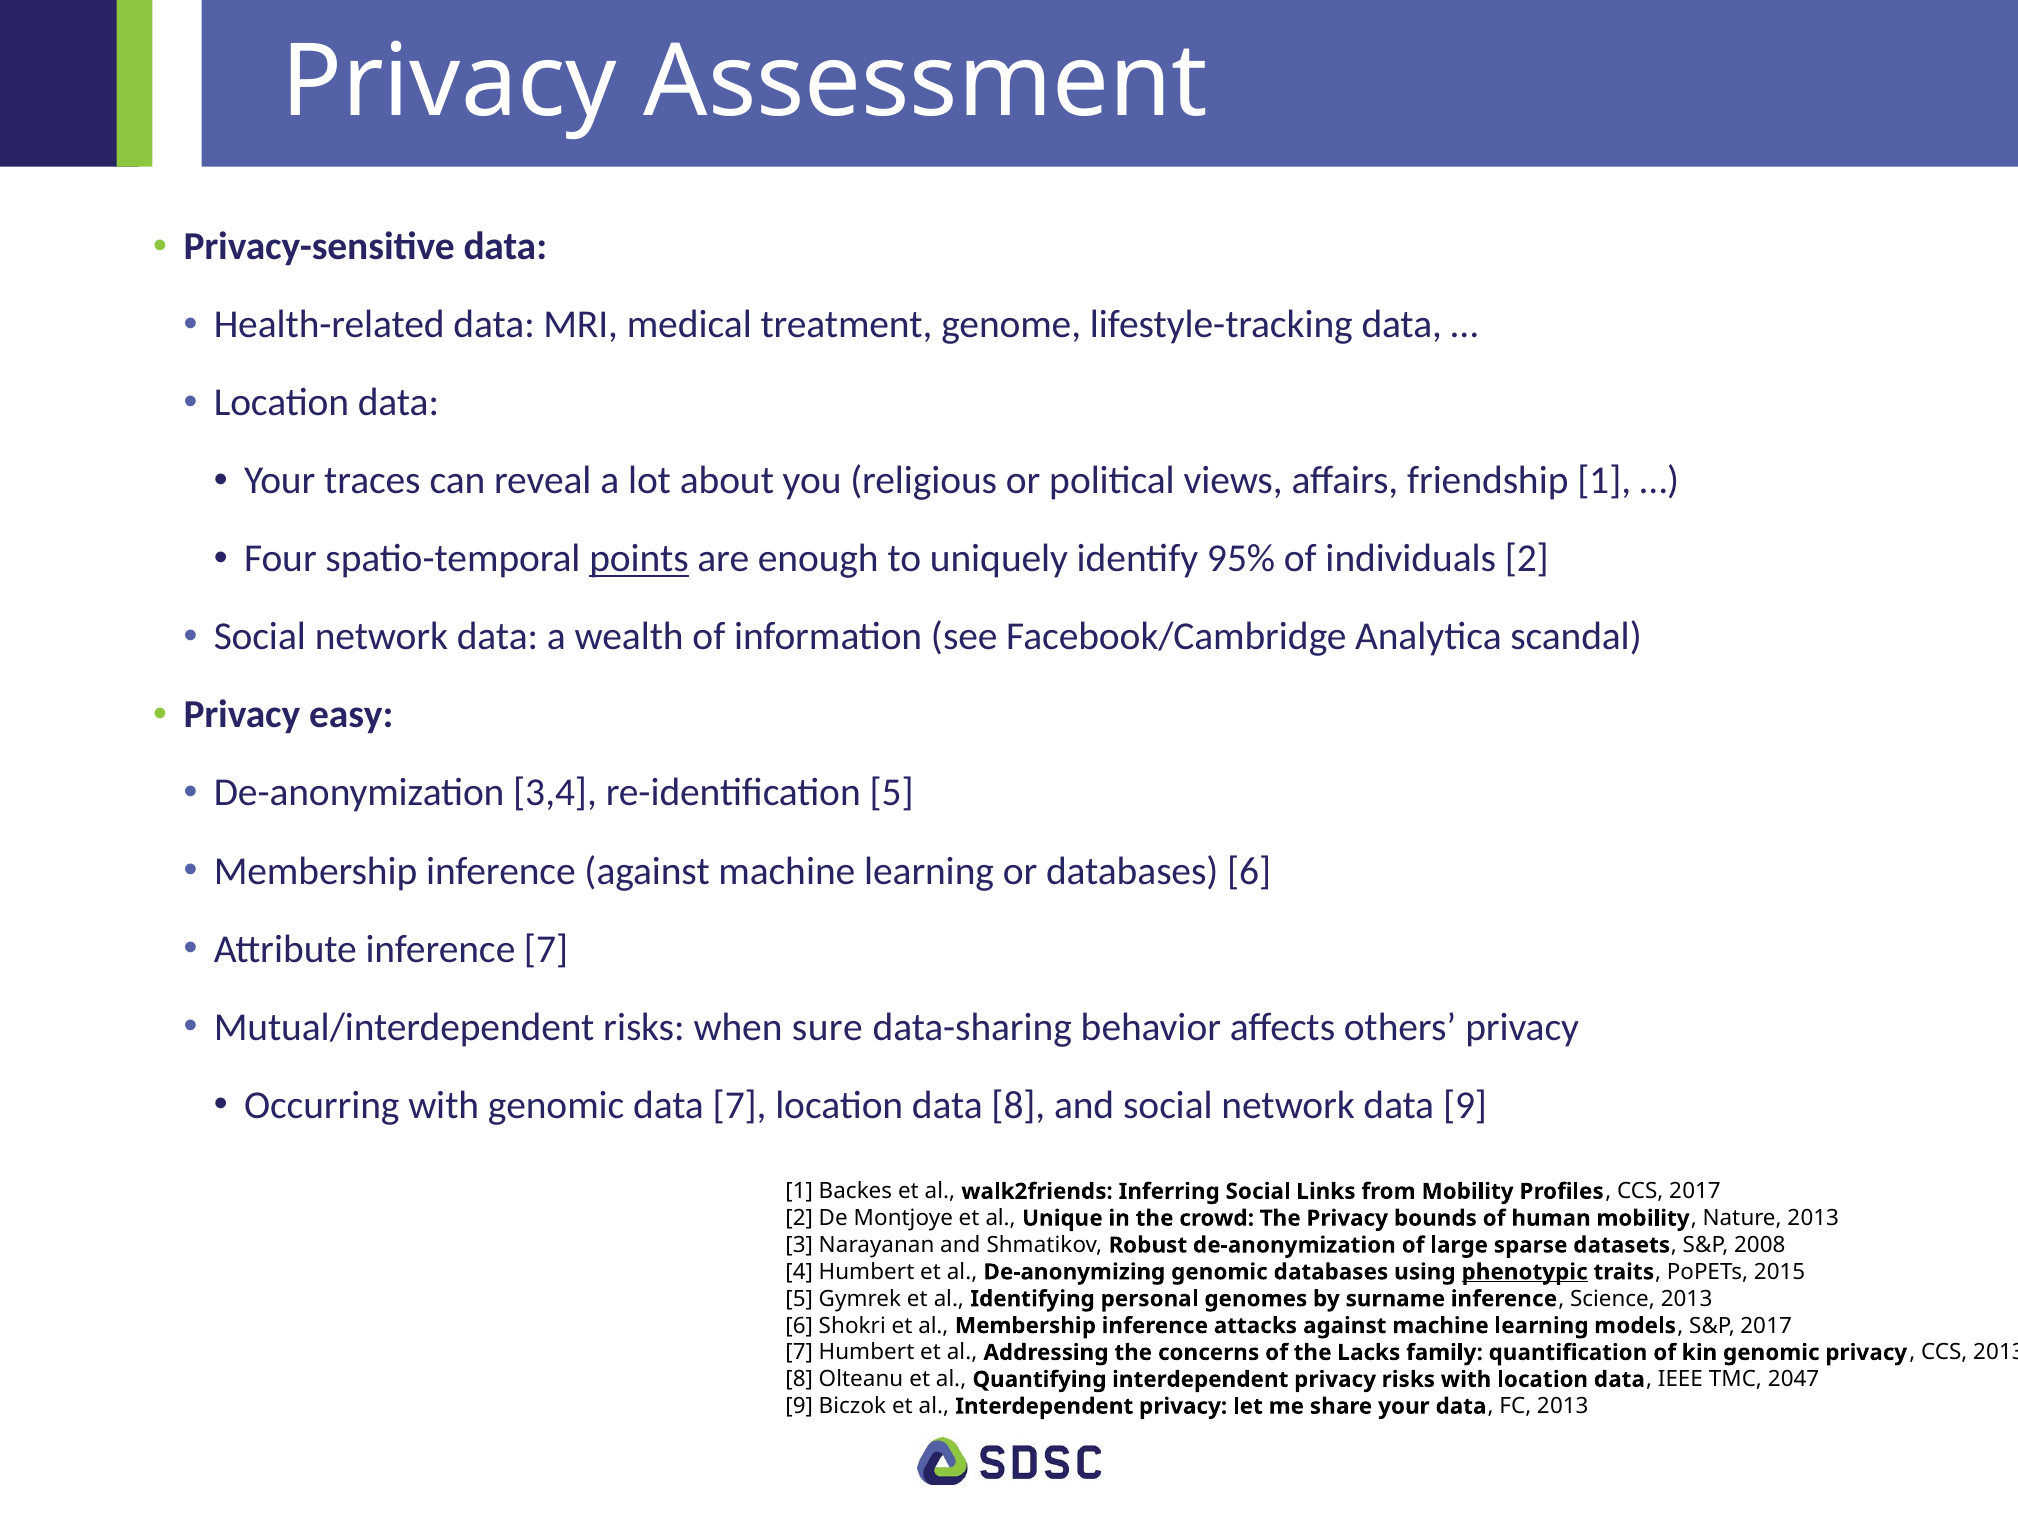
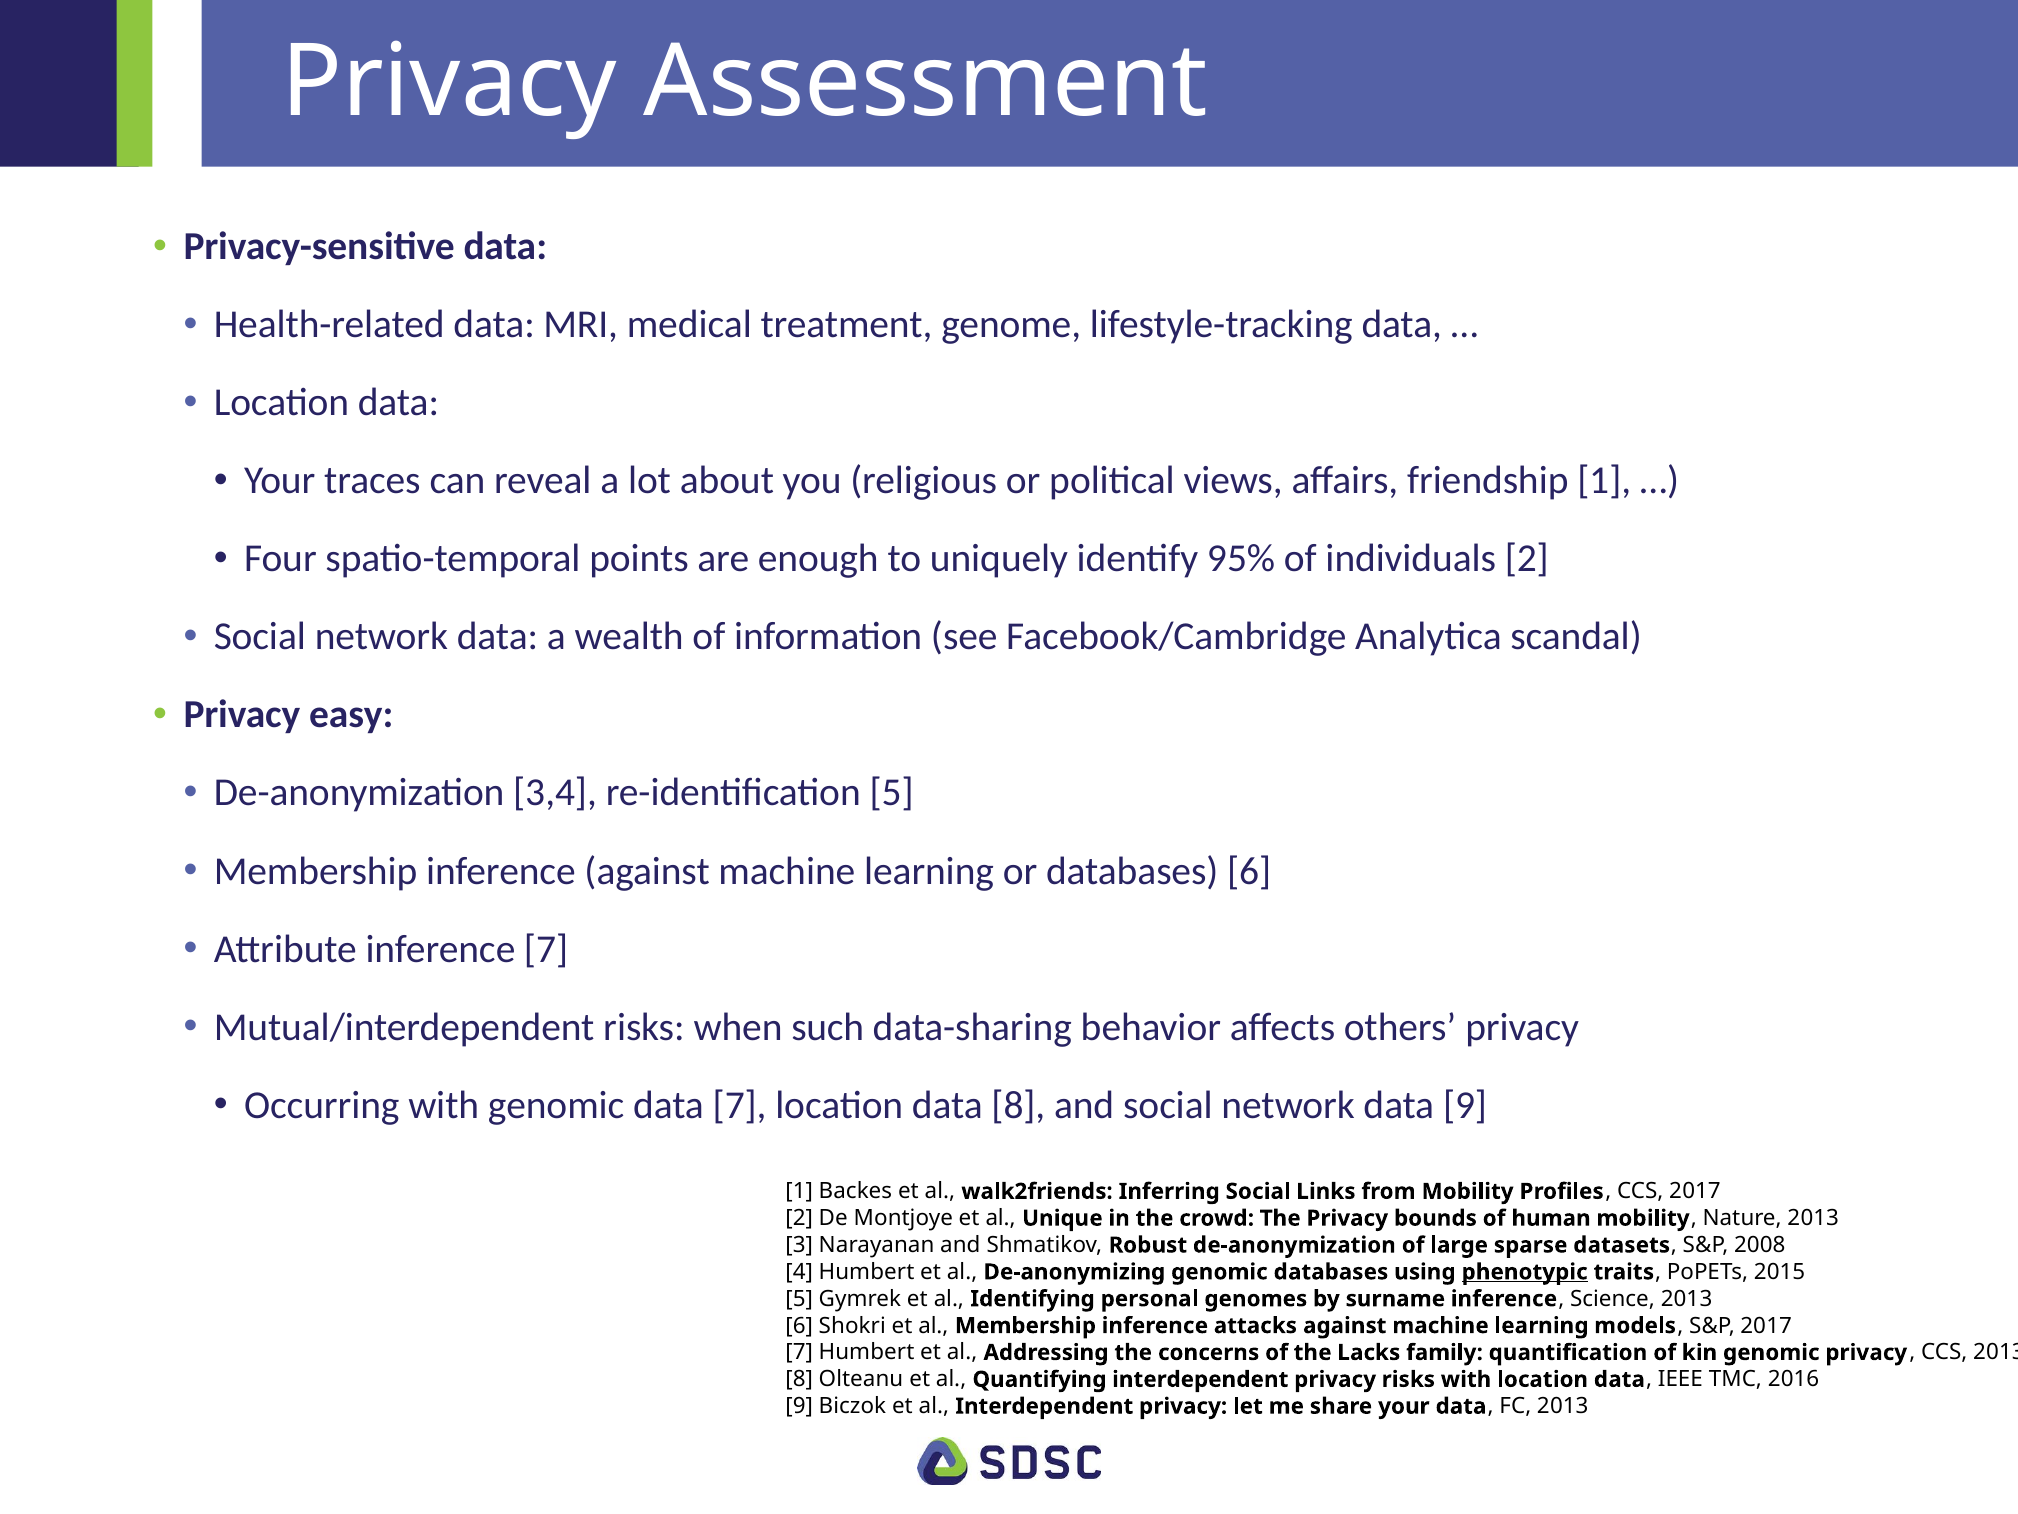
points underline: present -> none (639, 559)
sure: sure -> such (828, 1027)
2047: 2047 -> 2016 (1794, 1379)
